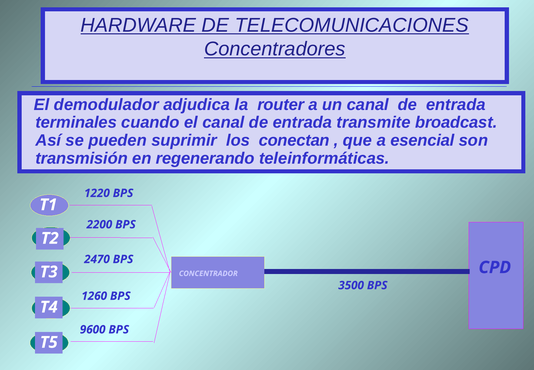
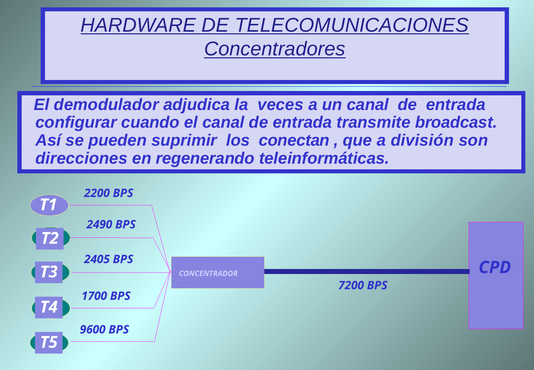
router: router -> veces (281, 105)
terminales: terminales -> configurar (76, 122)
esencial: esencial -> división (422, 140)
transmisión: transmisión -> direcciones (82, 158)
1220: 1220 -> 2200 (97, 193)
2200: 2200 -> 2490 (99, 224)
2470: 2470 -> 2405 (97, 259)
3500: 3500 -> 7200 (351, 285)
1260: 1260 -> 1700 (94, 296)
